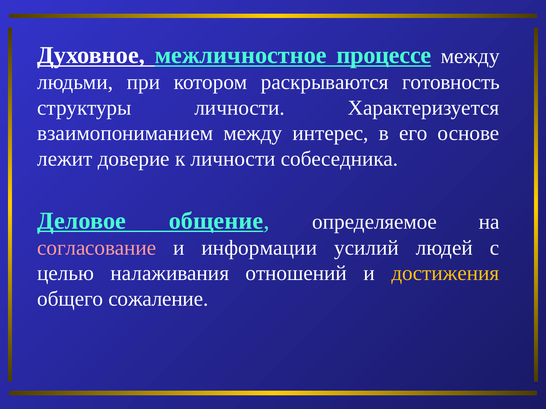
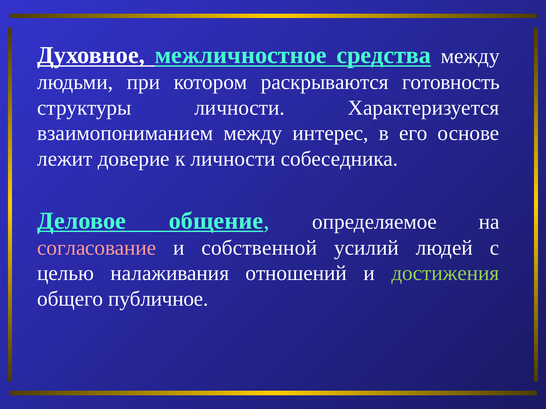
процессе: процессе -> средства (384, 55)
информации: информации -> собственной (259, 248)
достижения colour: yellow -> light green (445, 274)
сожаление: сожаление -> публичное (158, 299)
